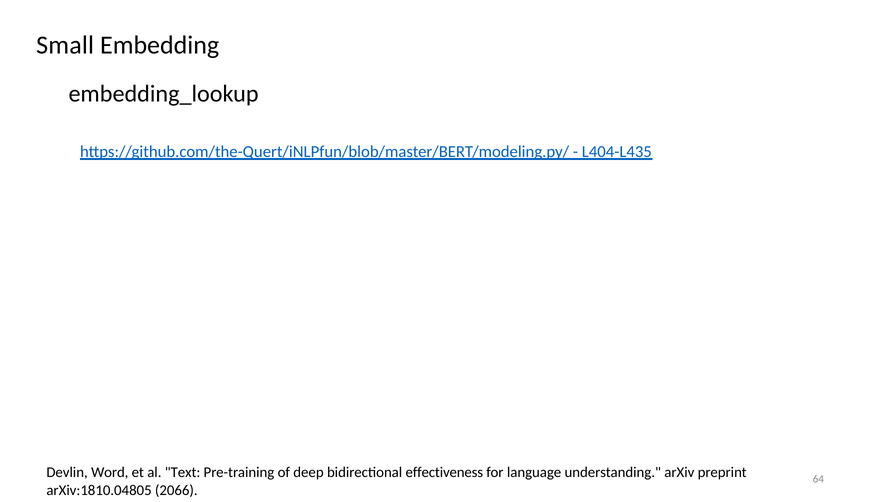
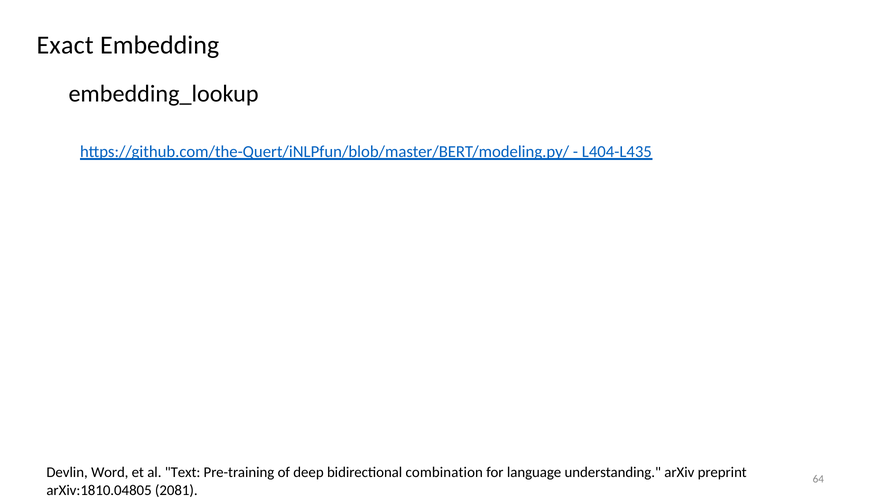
Small: Small -> Exact (65, 45)
effectiveness: effectiveness -> combination (444, 472)
2066: 2066 -> 2081 (176, 490)
